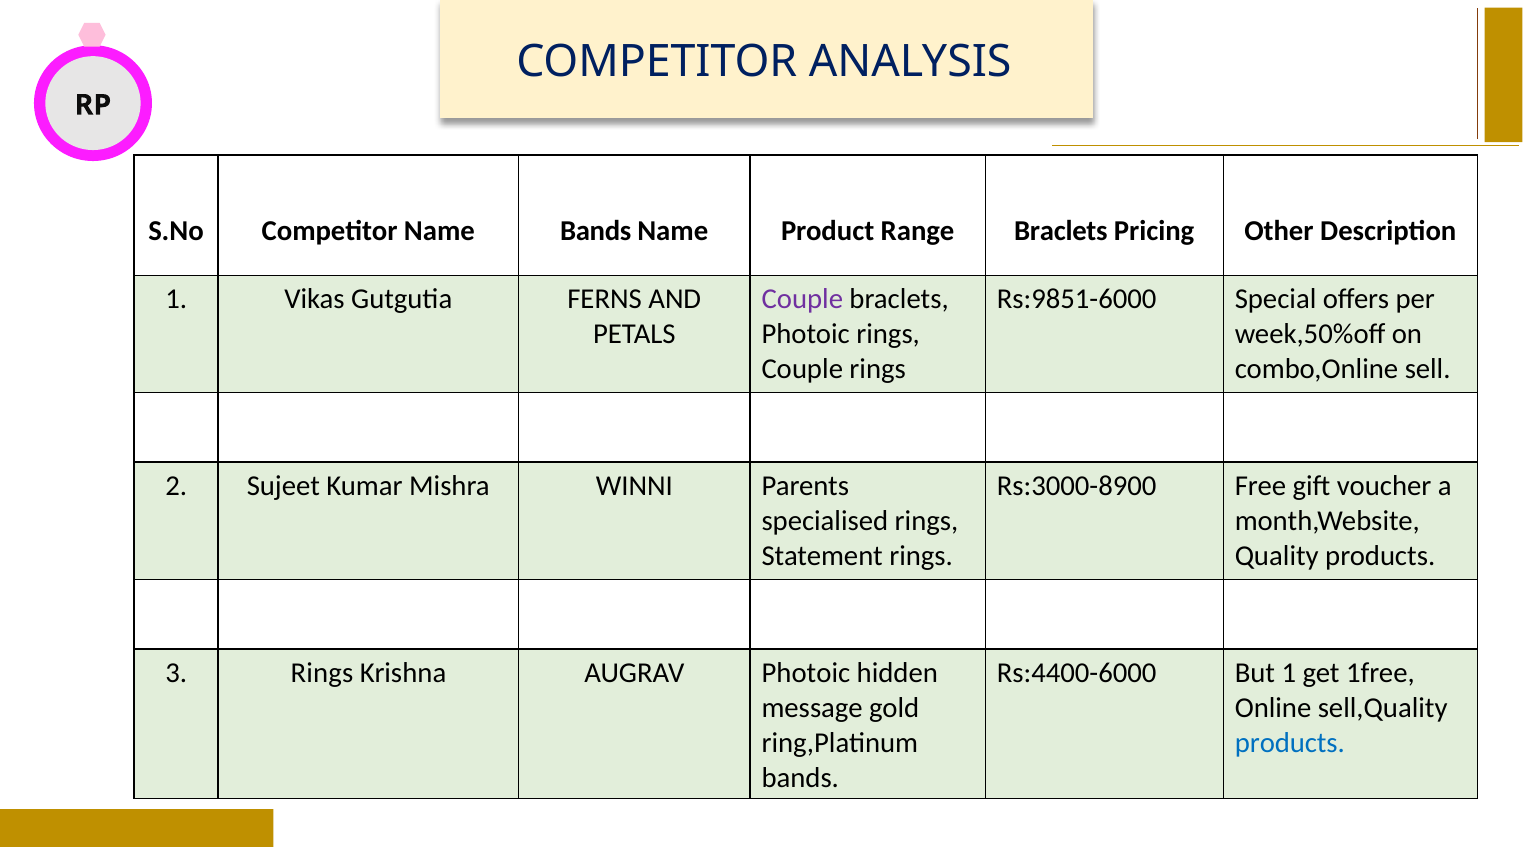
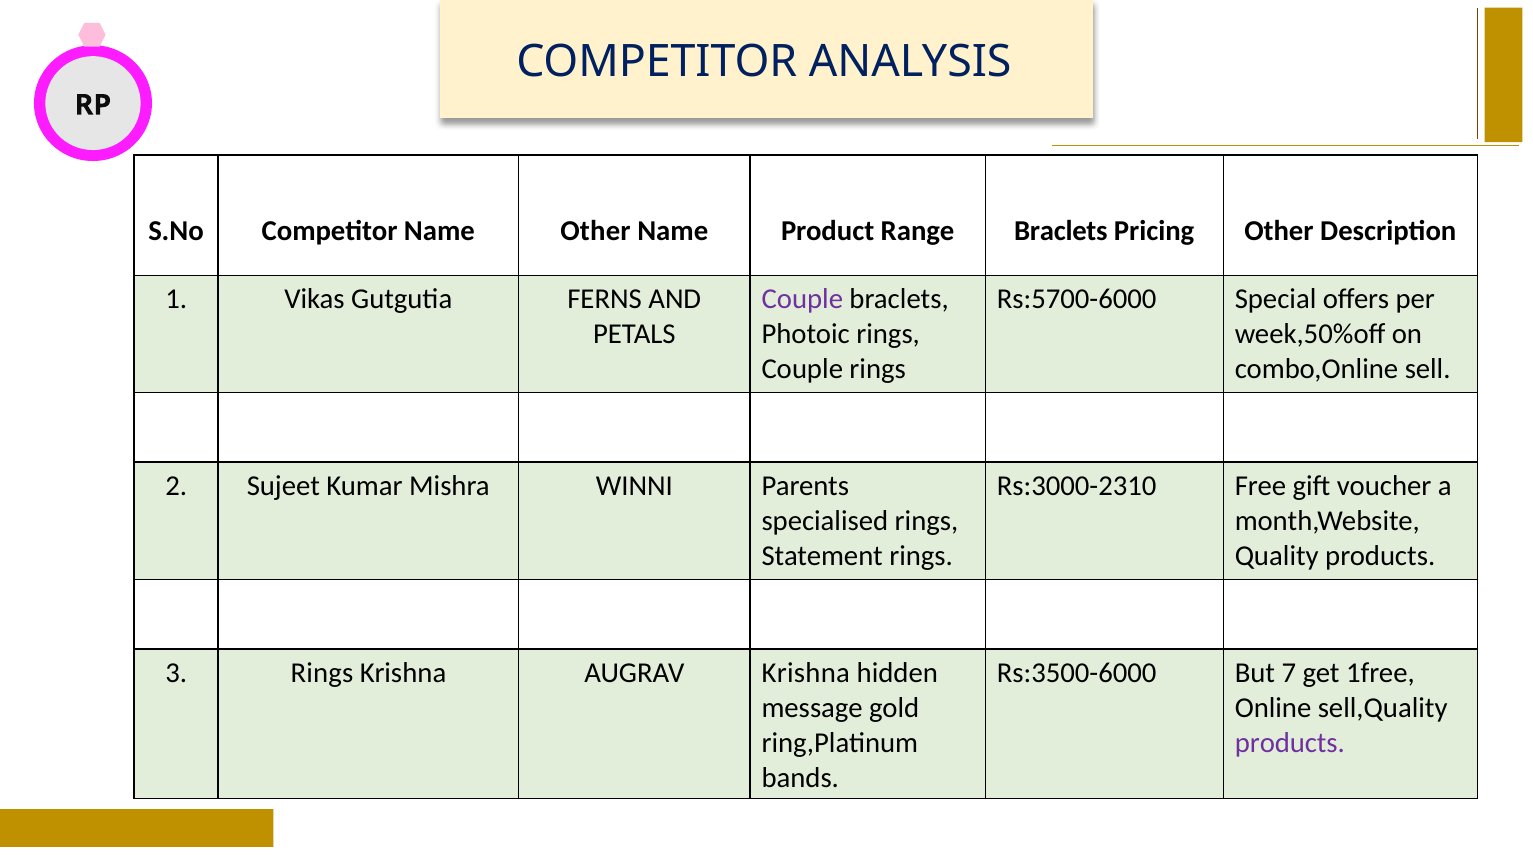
Name Bands: Bands -> Other (595, 231)
Rs:9851-6000: Rs:9851-6000 -> Rs:5700-6000 (1077, 299)
Rs:3000-8900: Rs:3000-8900 -> Rs:3000-2310 (1077, 485)
AUGRAV Photoic: Photoic -> Krishna (806, 672)
Rs:4400-6000: Rs:4400-6000 -> Rs:3500-6000 (1077, 672)
But 1: 1 -> 7 (1289, 672)
products colour: blue -> purple (1290, 742)
